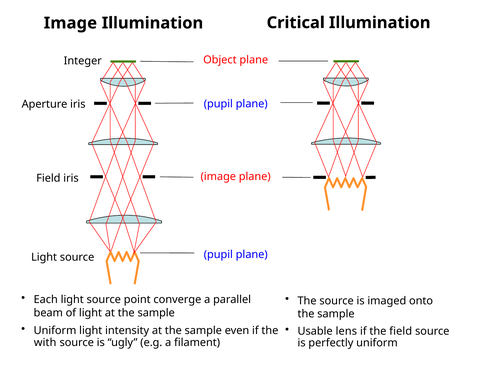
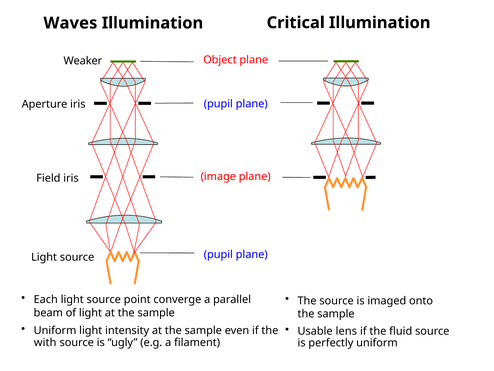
Image: Image -> Waves (70, 23)
Integer: Integer -> Weaker (83, 61)
the field: field -> fluid (401, 331)
